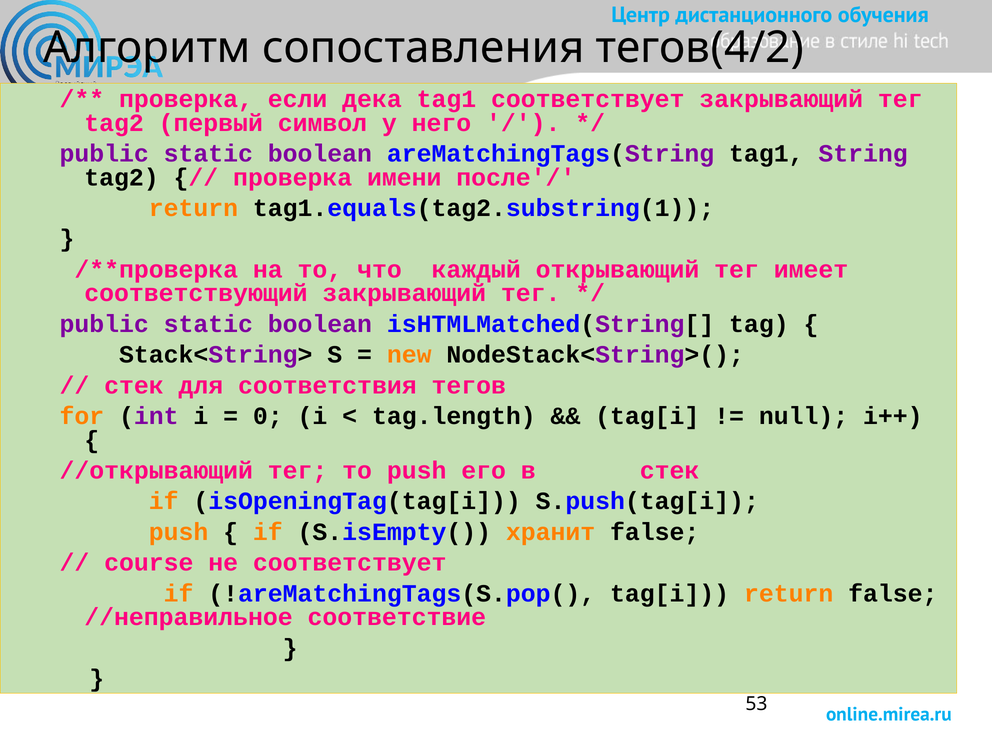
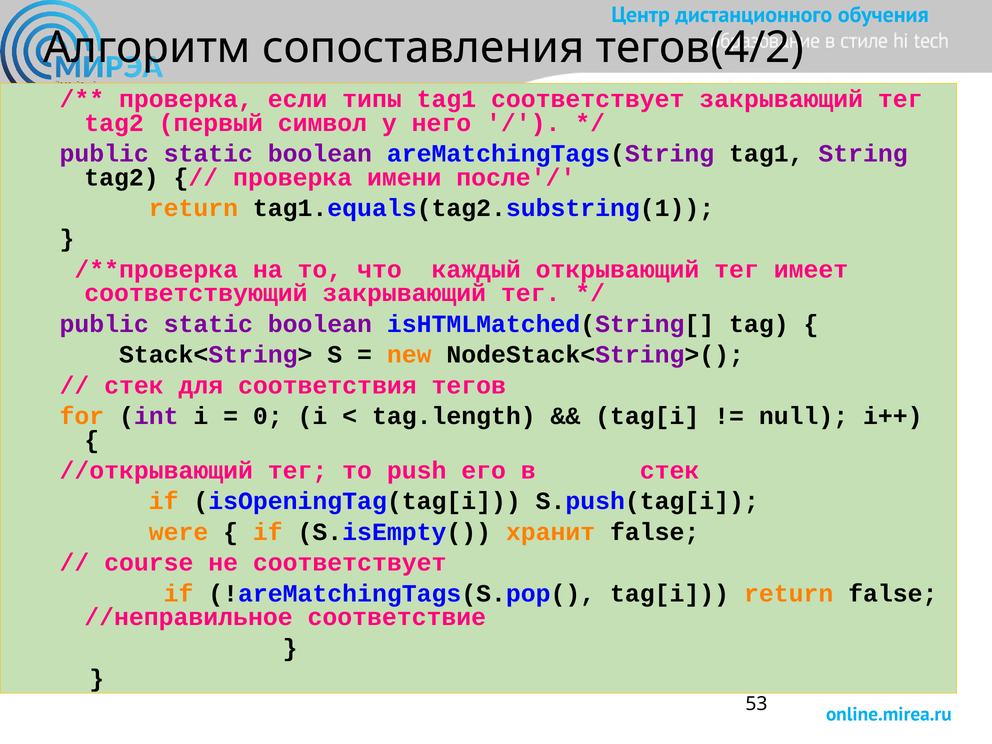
дека: дека -> типы (372, 99)
push: push -> were (179, 532)
